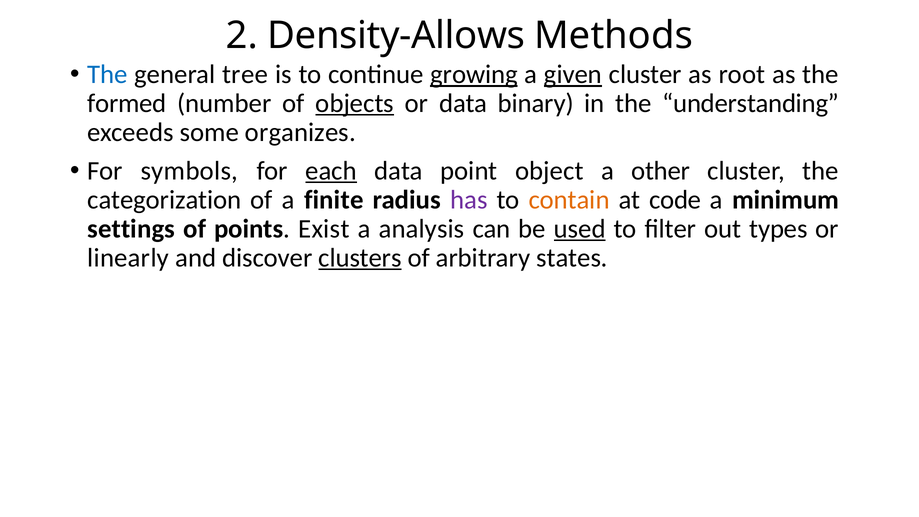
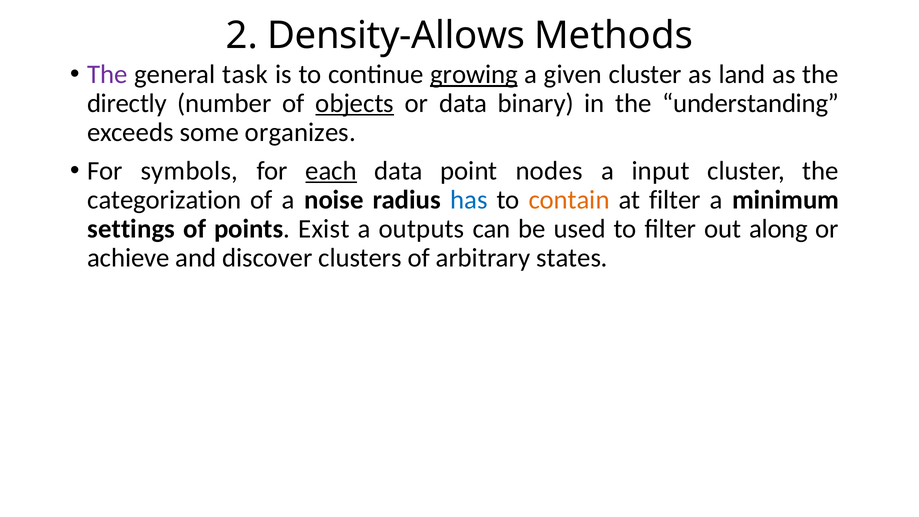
The colour: blue -> purple (107, 74)
tree: tree -> task (245, 74)
given underline: present -> none (573, 74)
root: root -> land (742, 74)
formed: formed -> directly (127, 103)
object: object -> nodes (549, 171)
other: other -> input (661, 171)
finite: finite -> noise (334, 200)
has colour: purple -> blue (469, 200)
at code: code -> filter (675, 200)
analysis: analysis -> outputs (422, 229)
used underline: present -> none (580, 229)
types: types -> along (779, 229)
linearly: linearly -> achieve (128, 258)
clusters underline: present -> none (360, 258)
